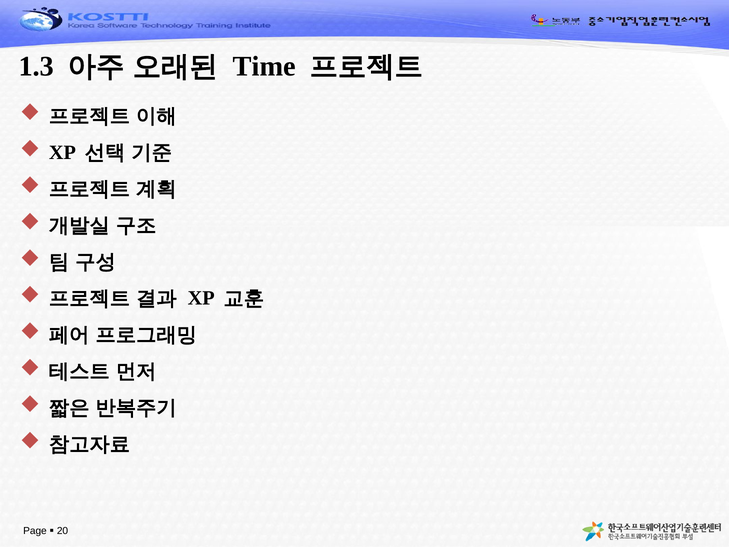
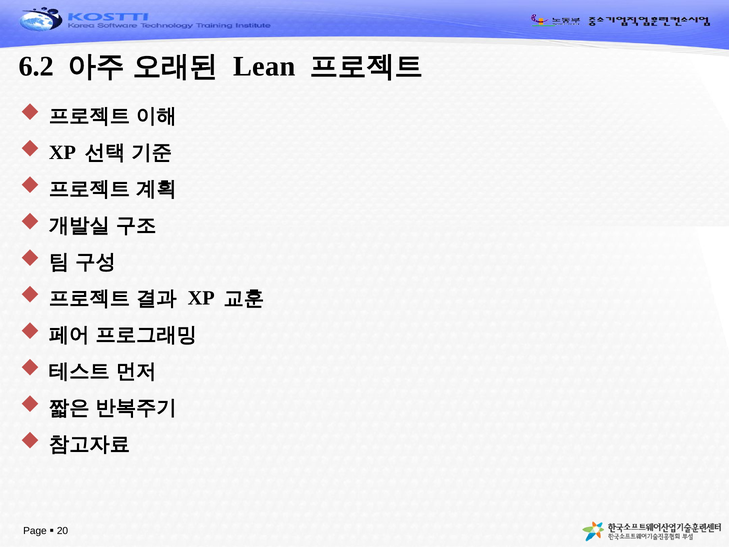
1.3: 1.3 -> 6.2 (36, 66)
Time: Time -> Lean (264, 66)
